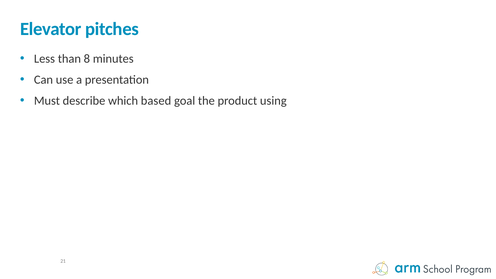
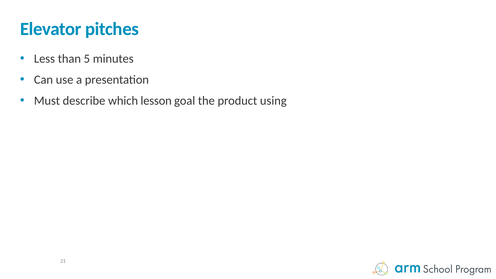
8: 8 -> 5 (87, 59)
based: based -> lesson (156, 101)
